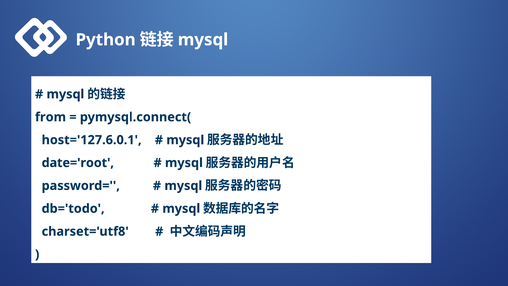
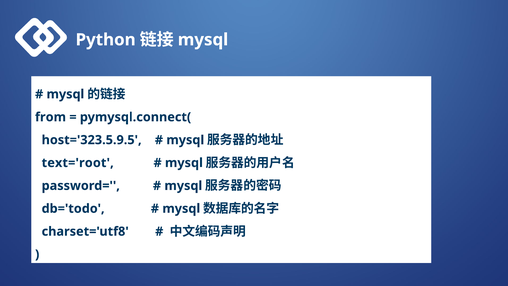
host='127.6.0.1: host='127.6.0.1 -> host='323.5.9.5 (92, 140)
date='root: date='root -> text='root (78, 163)
